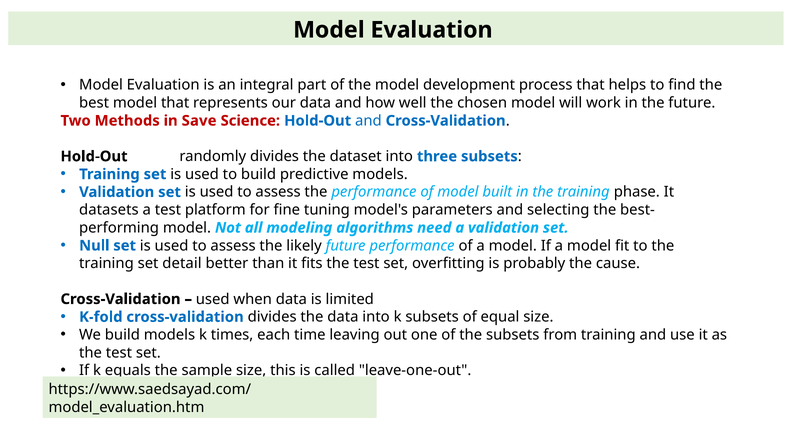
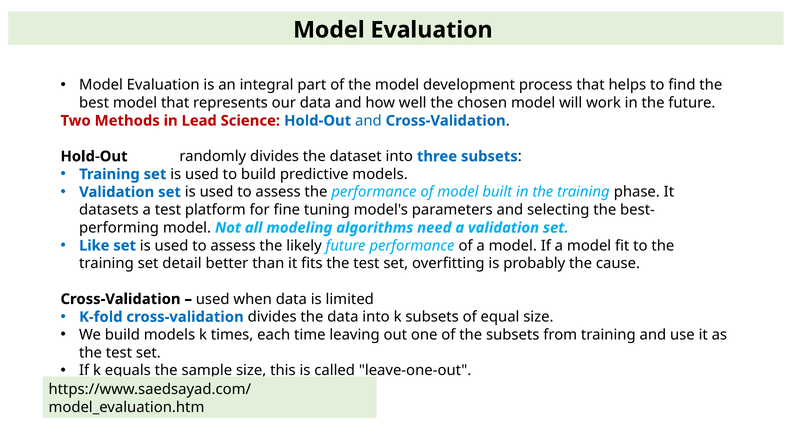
Save: Save -> Lead (199, 121)
Null: Null -> Like (94, 246)
